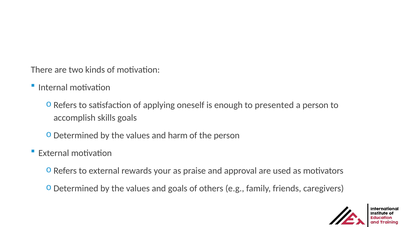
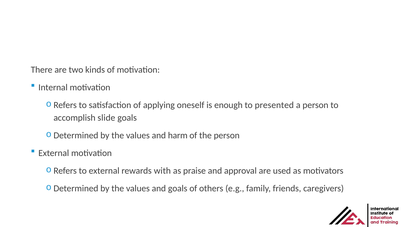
skills: skills -> slide (106, 118)
your: your -> with (162, 171)
